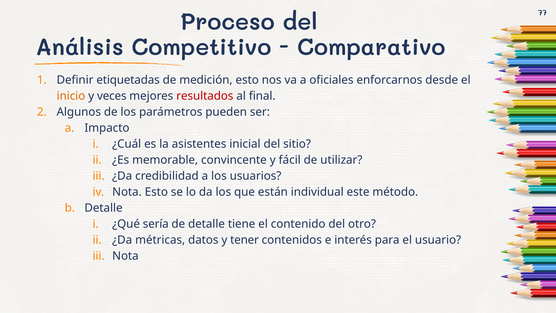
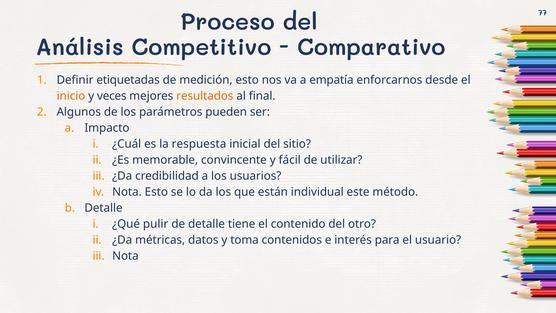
oficiales: oficiales -> empatía (331, 80)
resultados colour: red -> orange (205, 96)
asistentes: asistentes -> respuesta (199, 144)
sería: sería -> pulir (156, 224)
tener: tener -> toma (245, 240)
